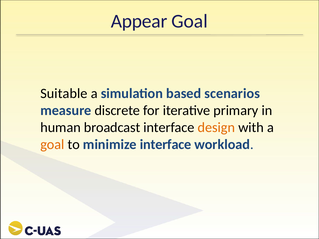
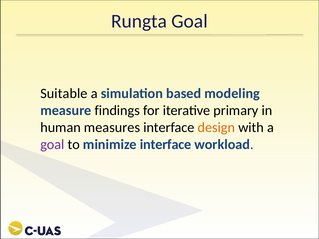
Appear: Appear -> Rungta (139, 21)
scenarios: scenarios -> modeling (232, 93)
discrete: discrete -> findings (117, 110)
broadcast: broadcast -> measures (112, 128)
goal colour: orange -> purple (52, 145)
